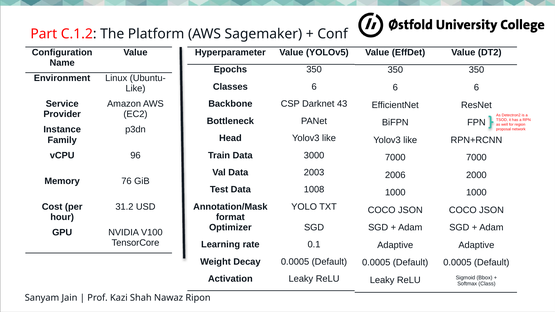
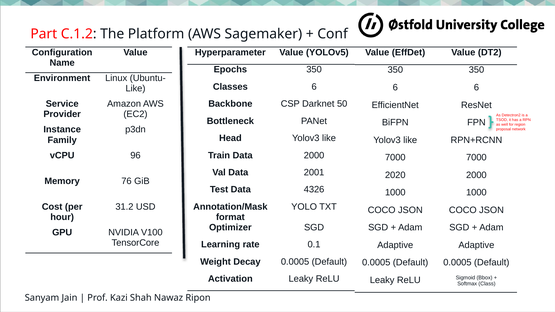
43: 43 -> 50 (342, 104)
Data 3000: 3000 -> 2000 (314, 155)
2003: 2003 -> 2001 (314, 173)
2006: 2006 -> 2020 (395, 175)
1008: 1008 -> 4326 (314, 190)
